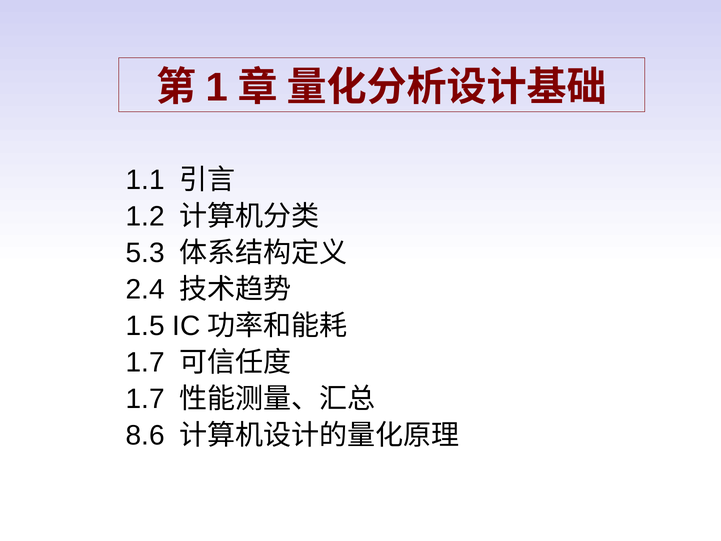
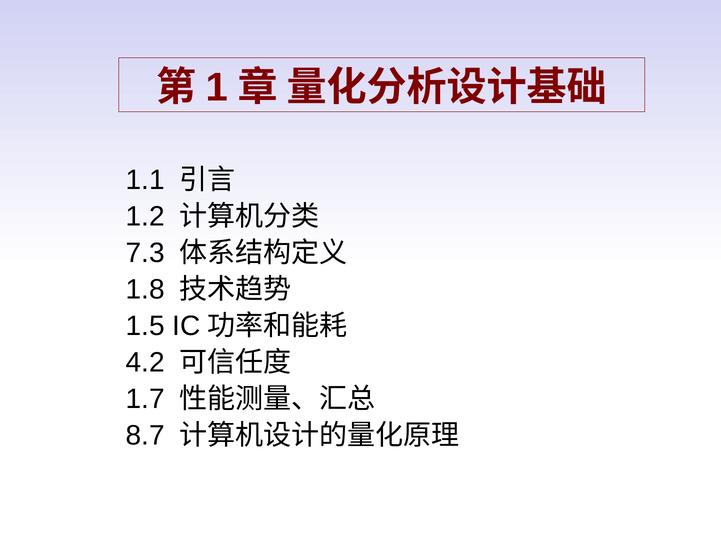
5.3: 5.3 -> 7.3 (145, 253)
2.4: 2.4 -> 1.8 (145, 289)
1.7: 1.7 -> 4.2 (145, 362)
8.6: 8.6 -> 8.7 (145, 435)
